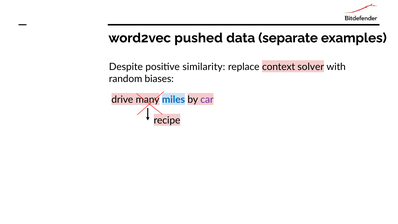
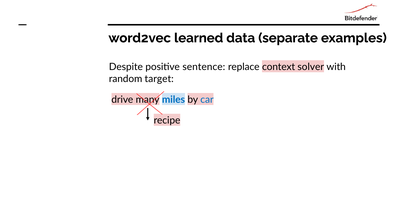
pushed: pushed -> learned (199, 38)
similarity: similarity -> sentence (204, 67)
biases: biases -> target (159, 79)
car colour: purple -> blue (207, 100)
